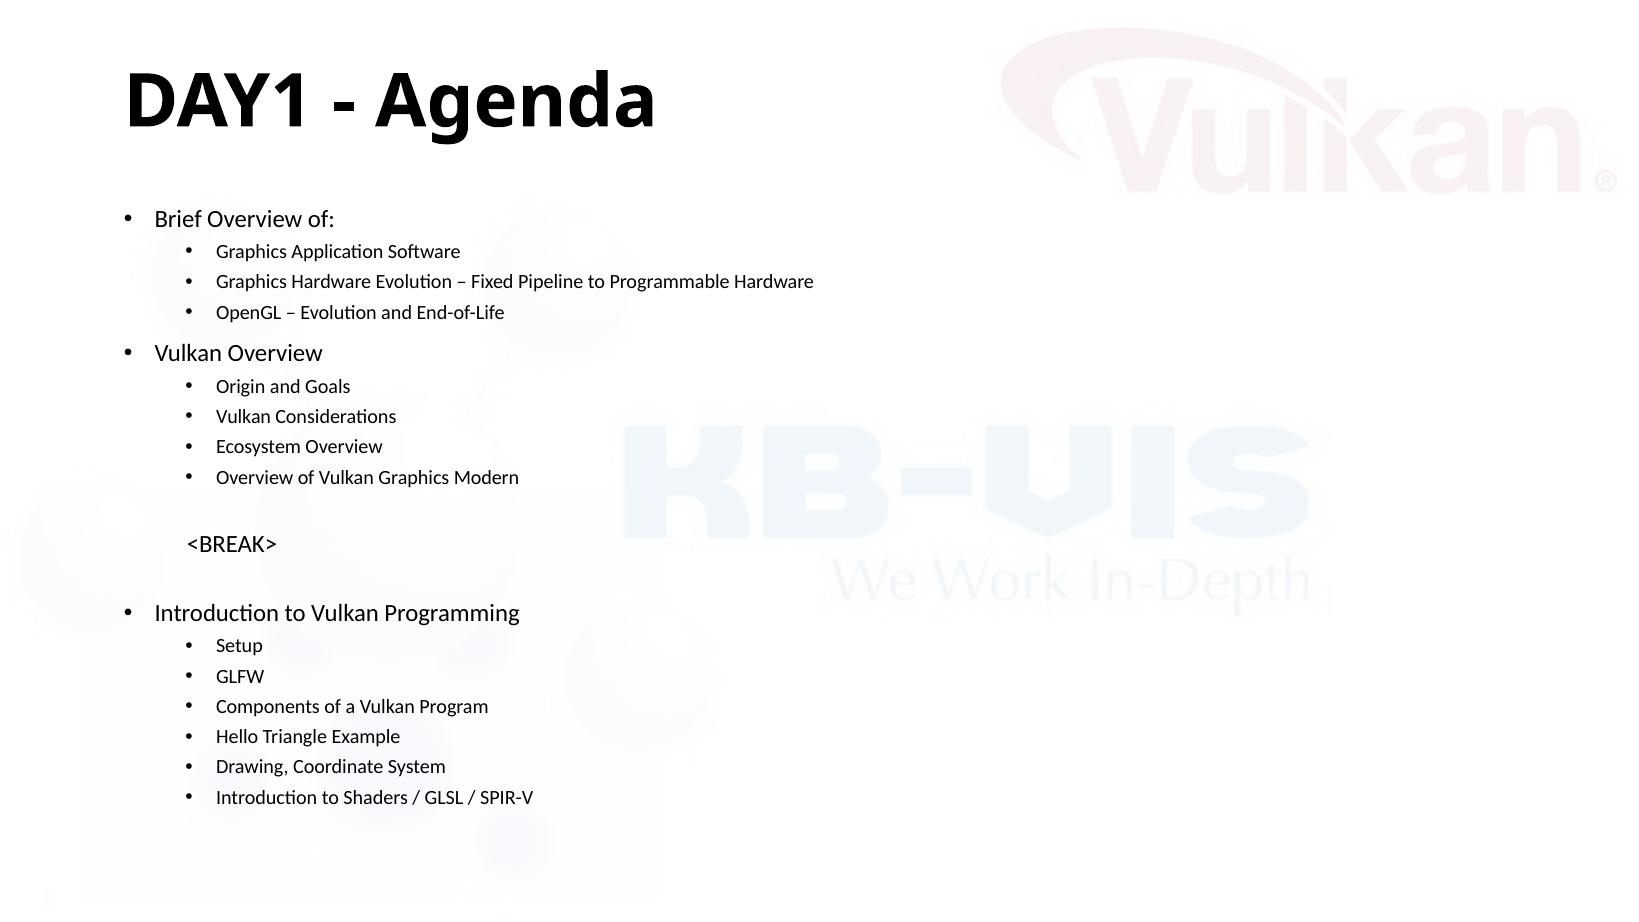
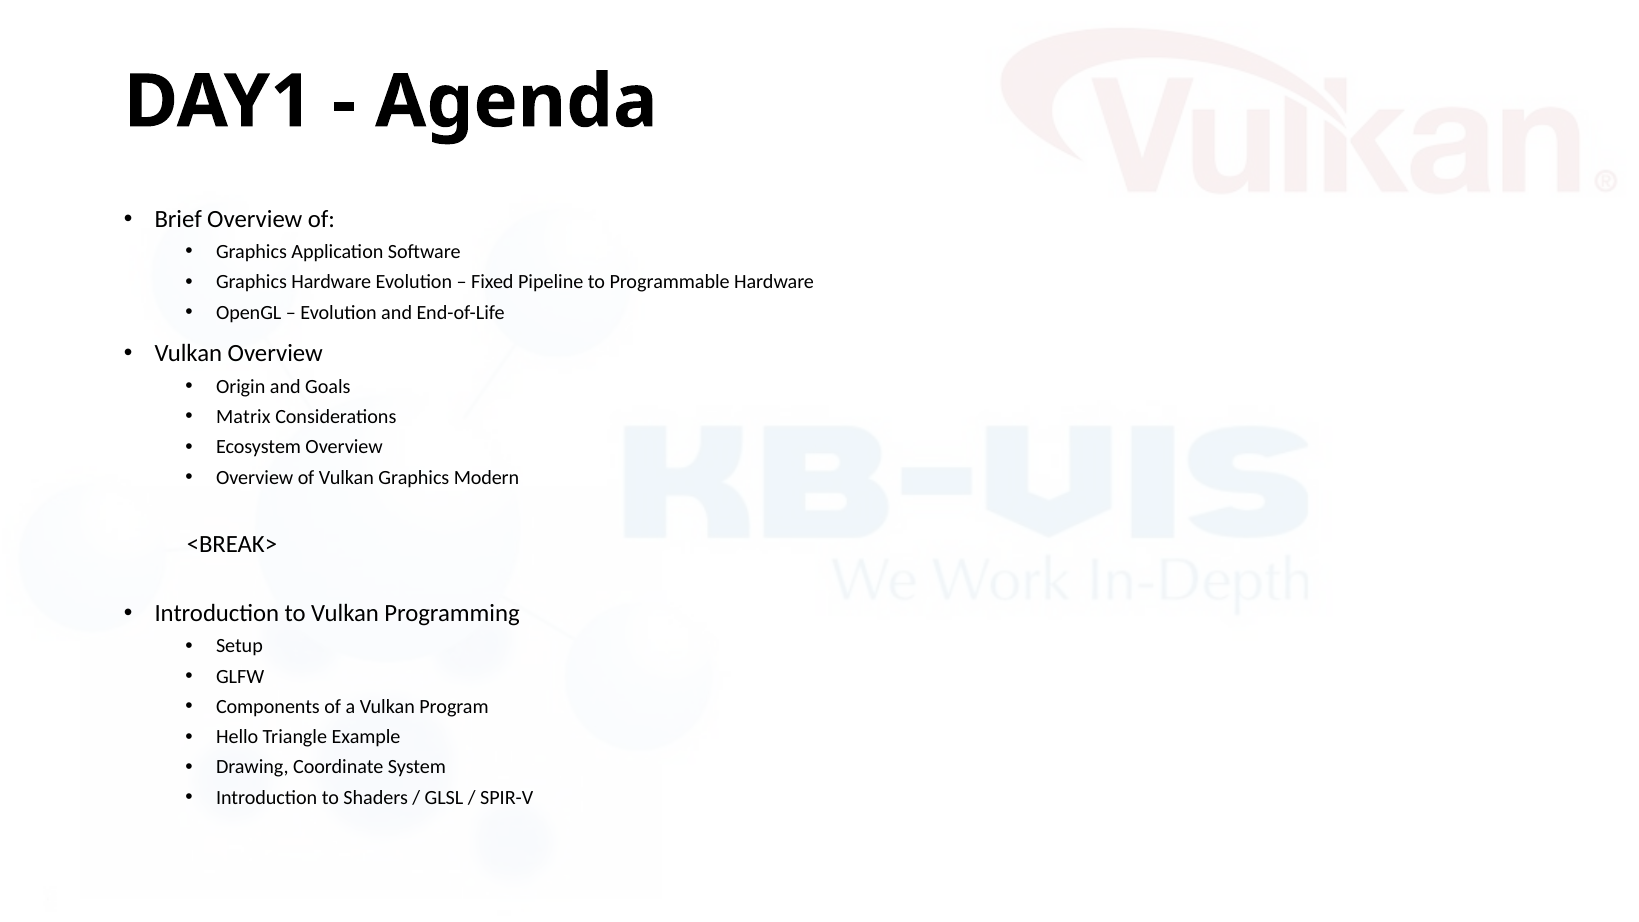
Vulkan: Vulkan -> Matrix (243, 417)
